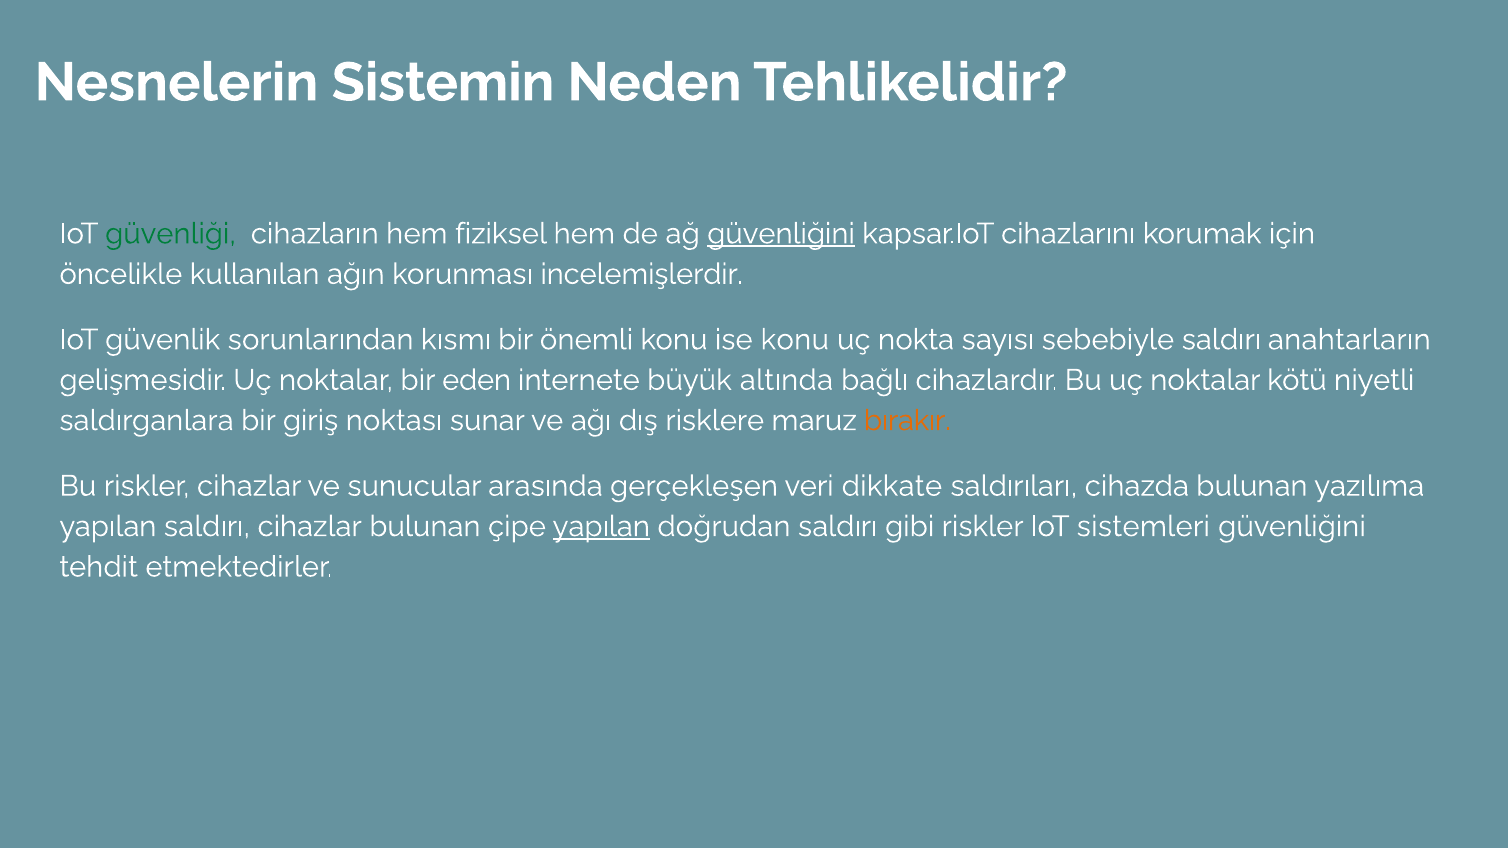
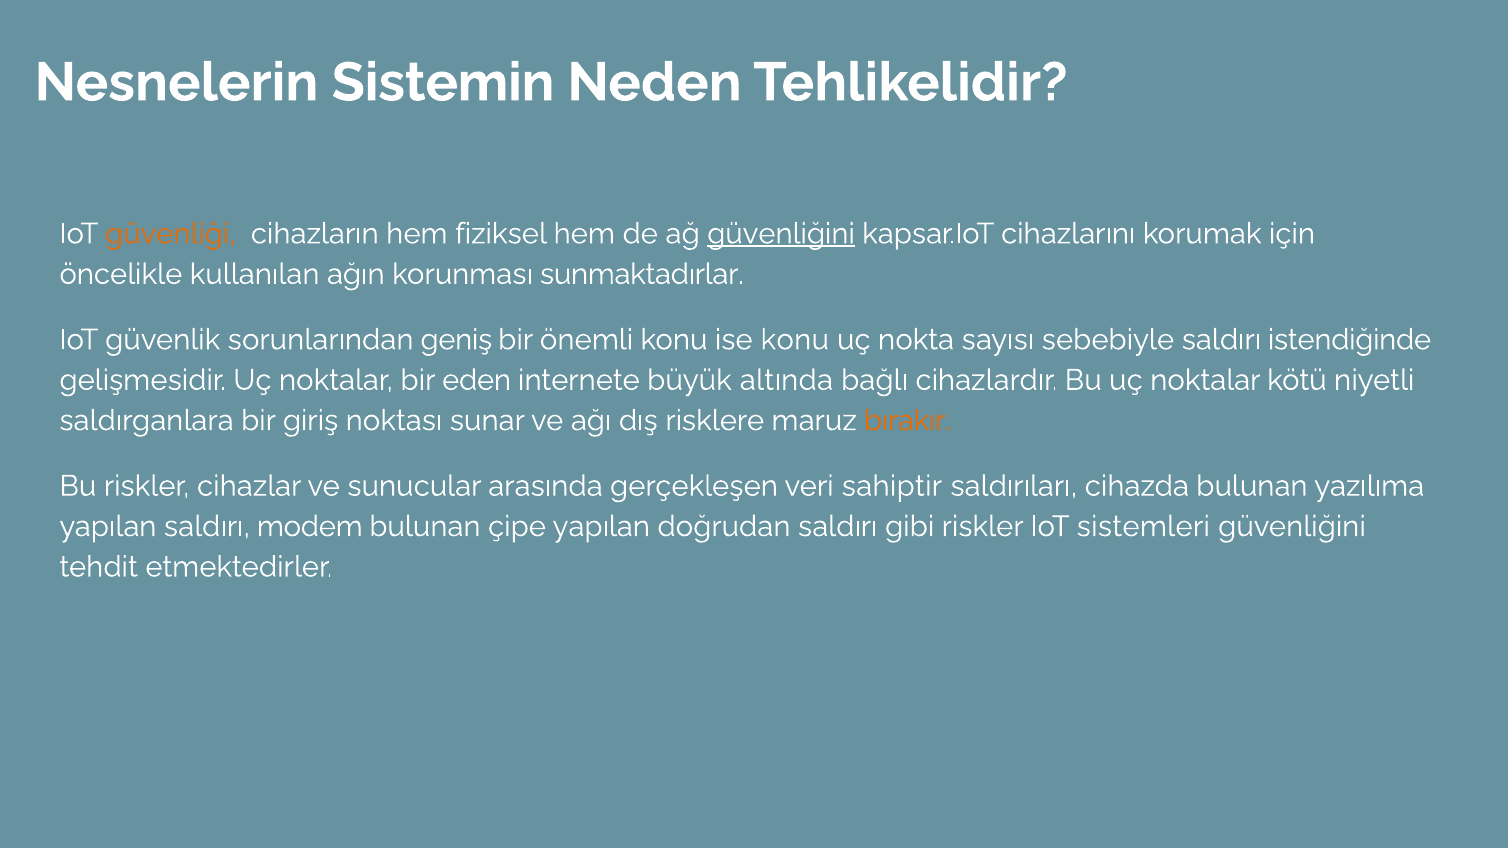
güvenliği colour: green -> orange (170, 234)
incelemişlerdir: incelemişlerdir -> sunmaktadırlar (642, 274)
kısmı: kısmı -> geniş (456, 340)
anahtarların: anahtarların -> istendiğinde (1350, 340)
dikkate: dikkate -> sahiptir (892, 486)
saldırı cihazlar: cihazlar -> modem (310, 527)
yapılan underline: present -> none (601, 527)
